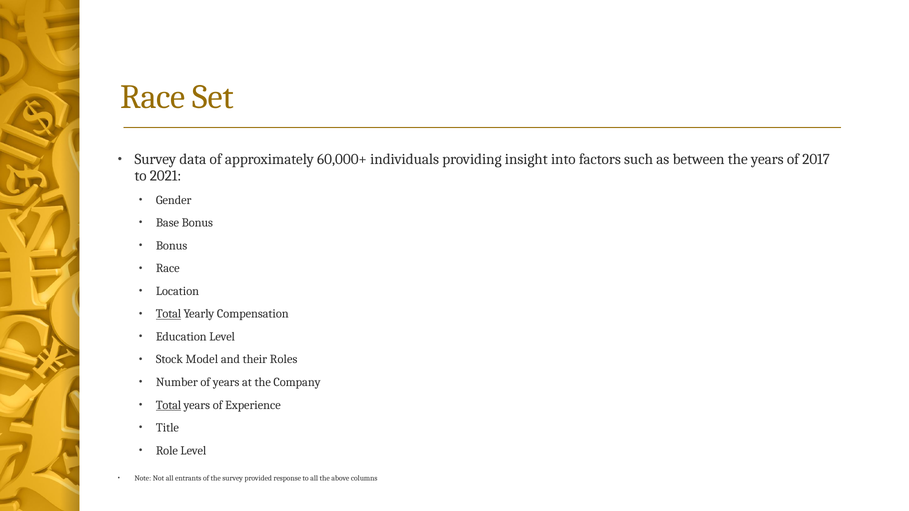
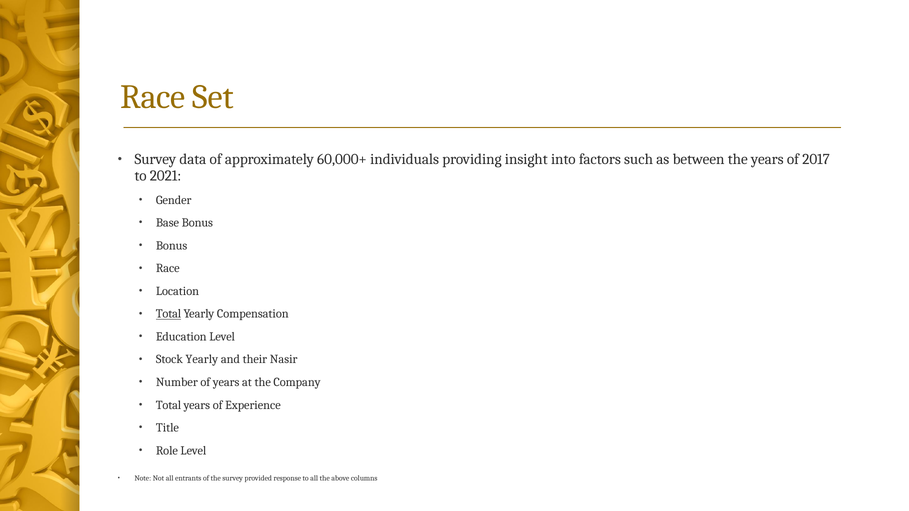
Stock Model: Model -> Yearly (202, 360)
Roles: Roles -> Nasir (284, 360)
Total underline: present -> none (168, 405)
